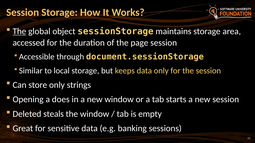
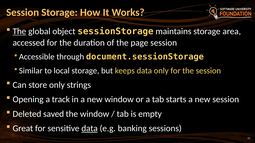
does: does -> track (61, 100)
steals: steals -> saved (54, 114)
data underline: none -> present (90, 129)
